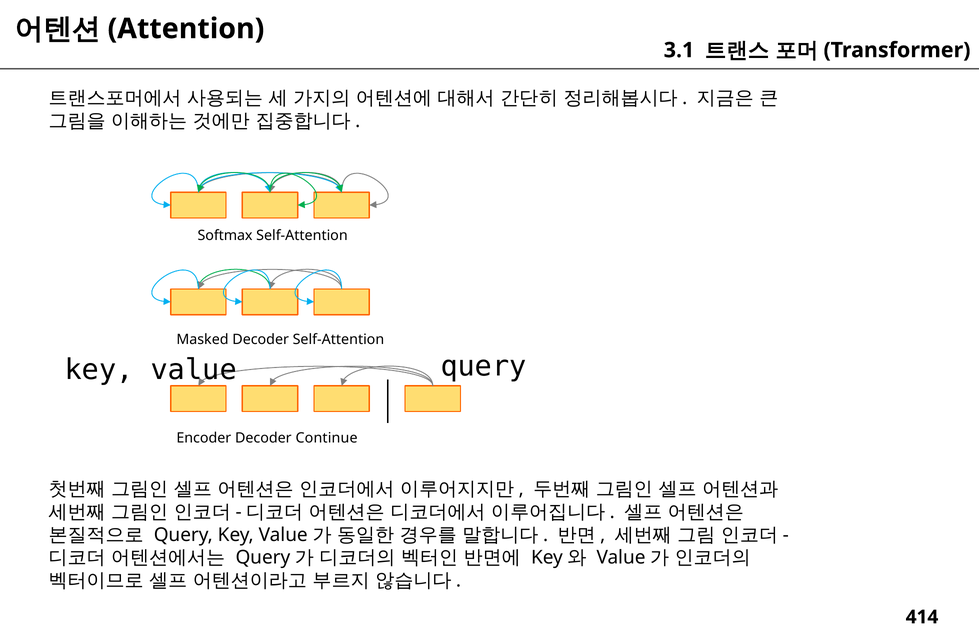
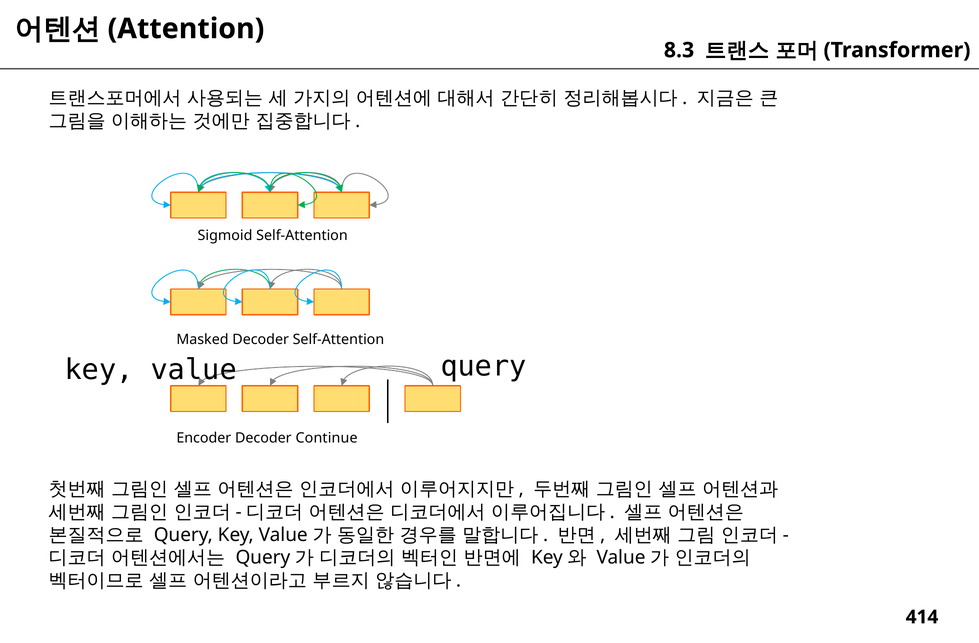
3.1: 3.1 -> 8.3 (679, 50)
Softmax: Softmax -> Sigmoid (225, 236)
